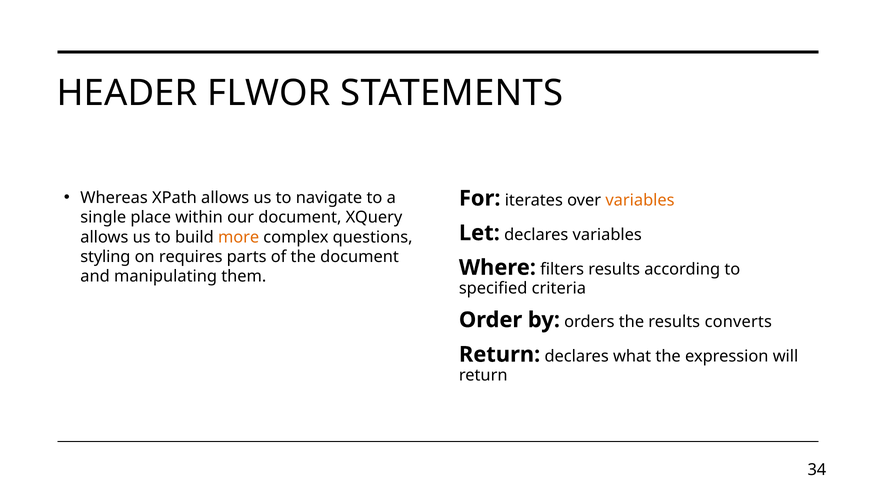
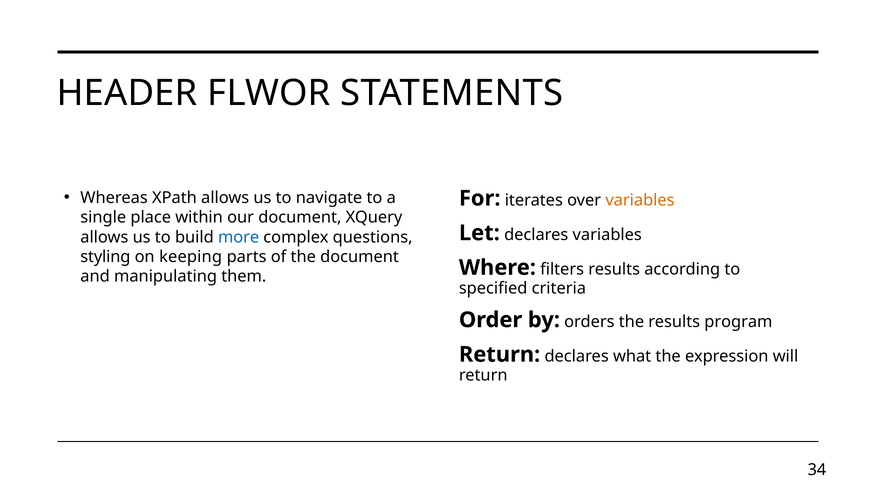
more colour: orange -> blue (239, 237)
requires: requires -> keeping (191, 257)
converts: converts -> program (738, 322)
